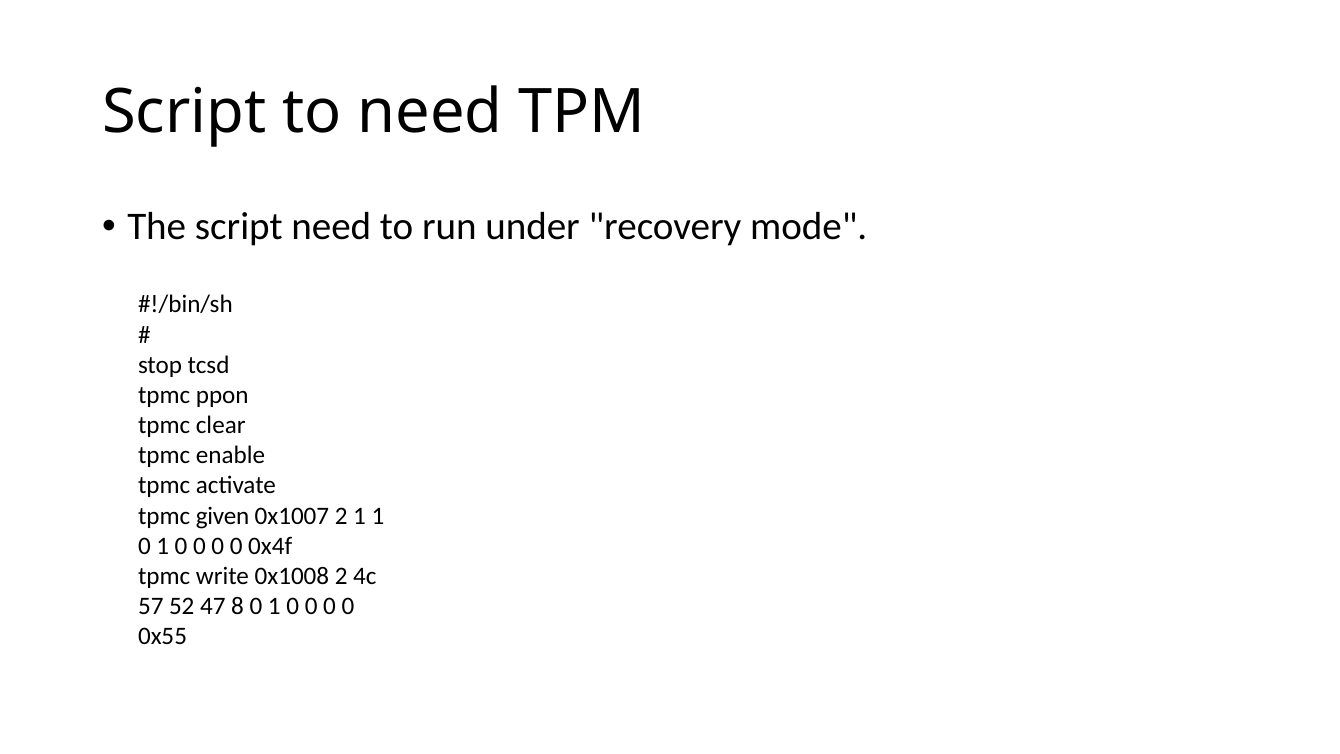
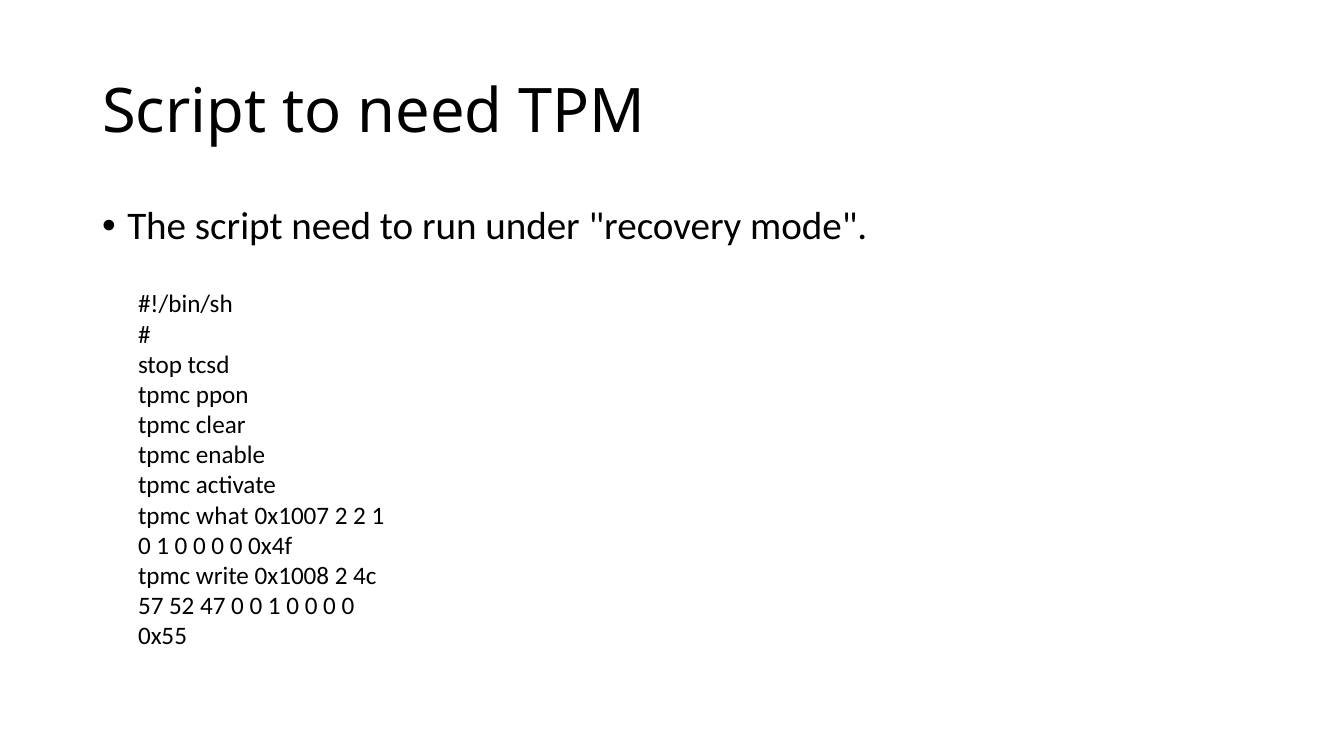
given: given -> what (222, 516)
2 1: 1 -> 2 (360, 516)
47 8: 8 -> 0 (238, 606)
